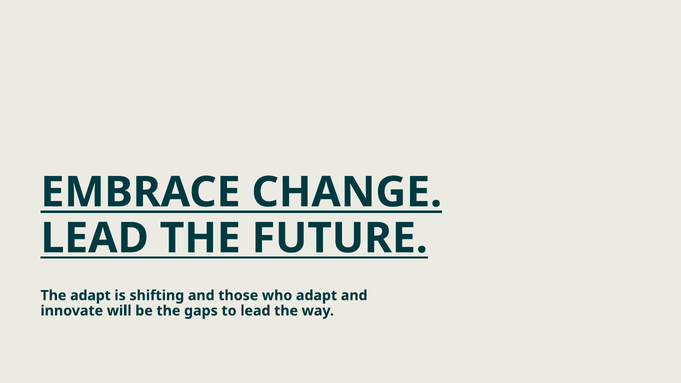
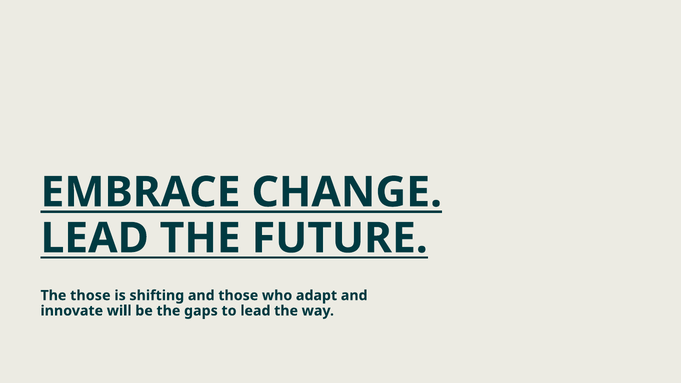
The adapt: adapt -> those (90, 296)
